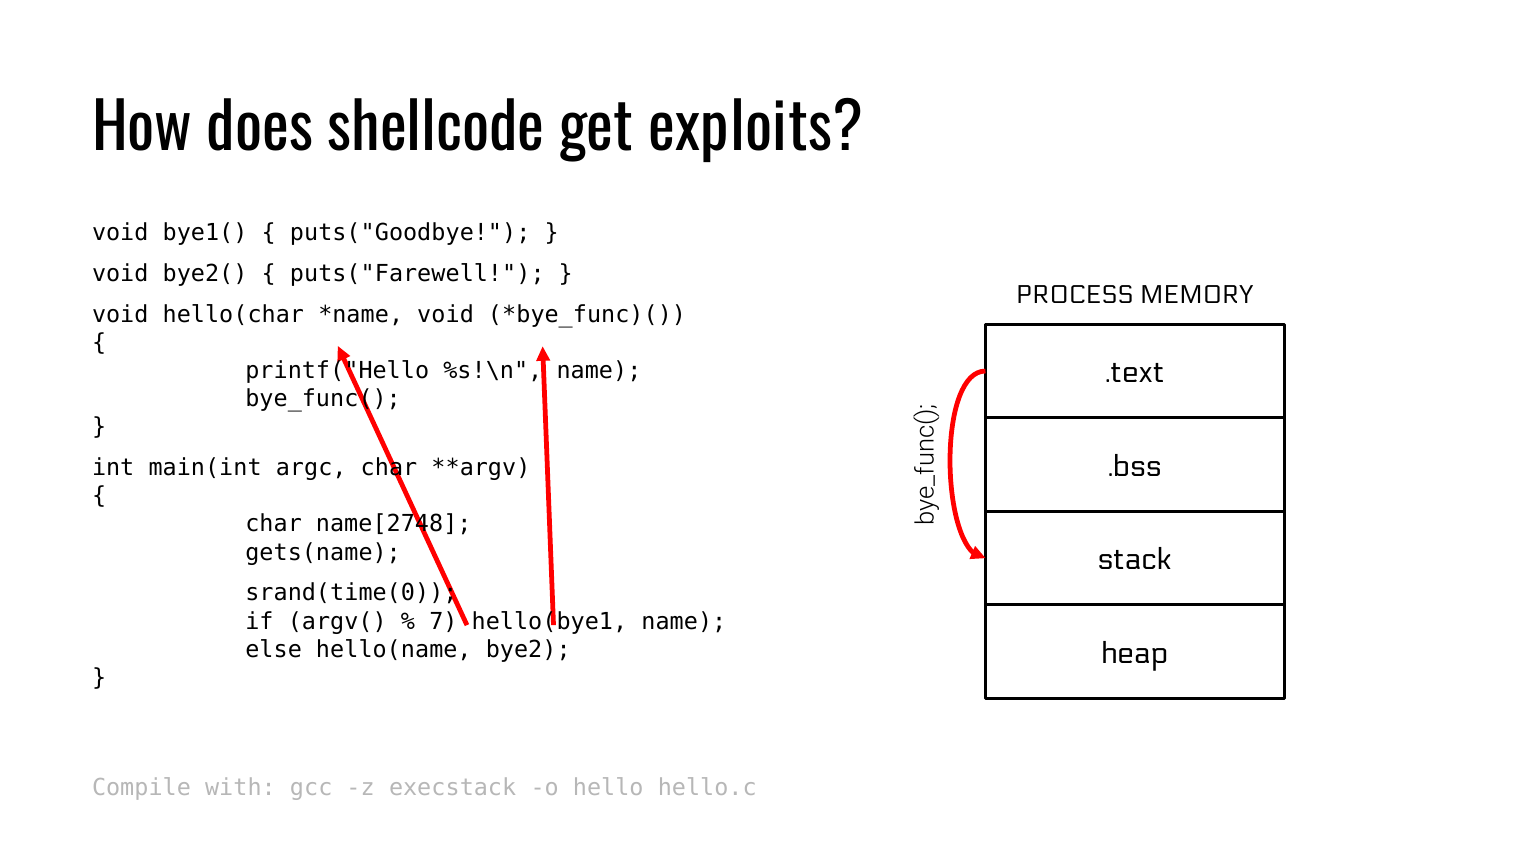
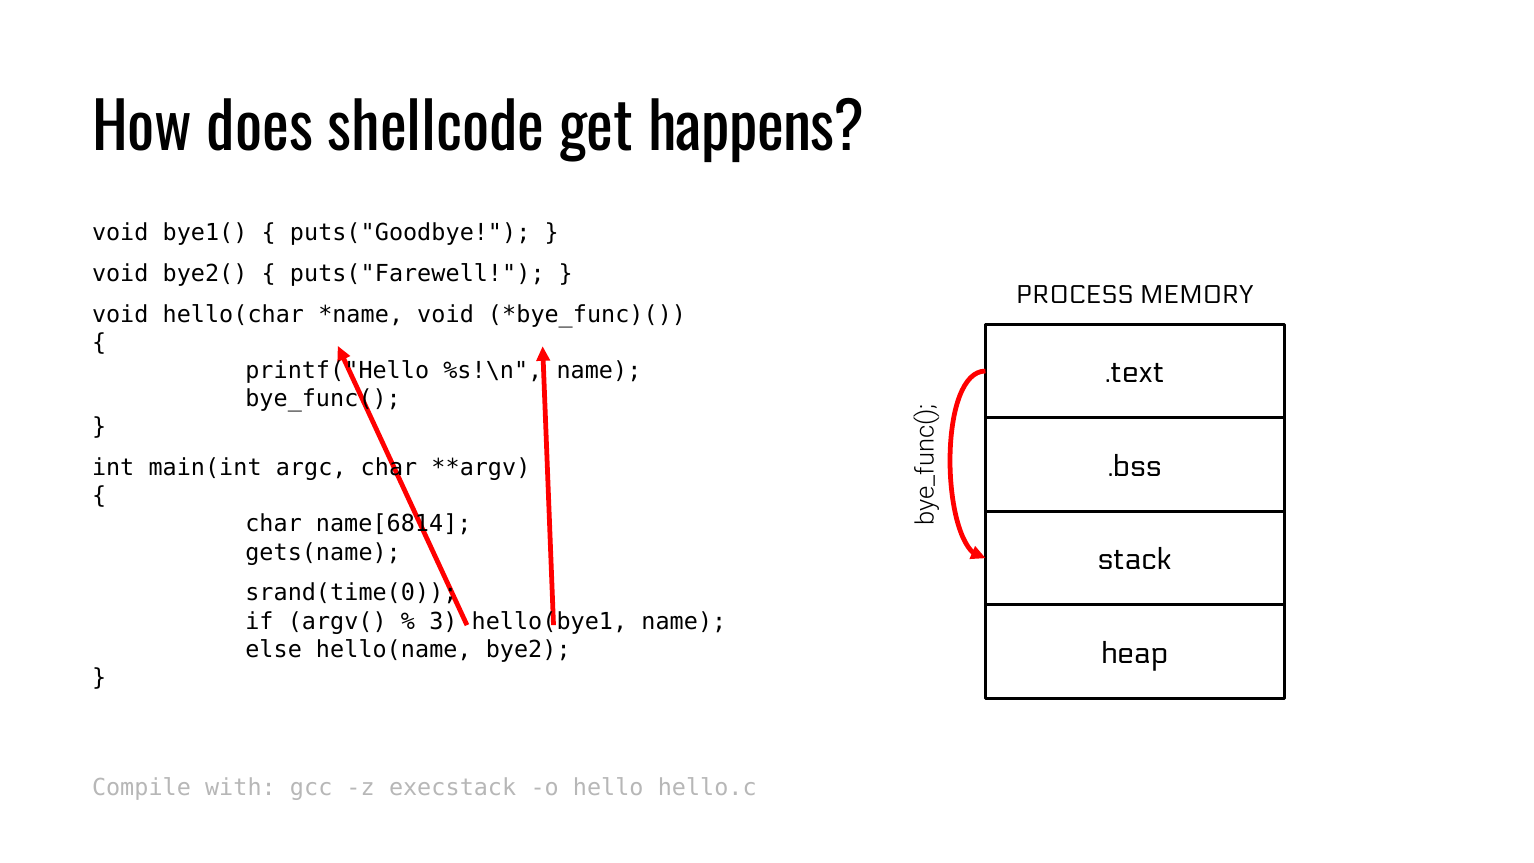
exploits: exploits -> happens (756, 129)
name[2748: name[2748 -> name[6814 (394, 524)
7: 7 -> 3 (443, 621)
